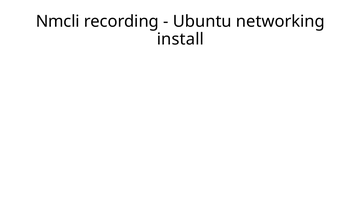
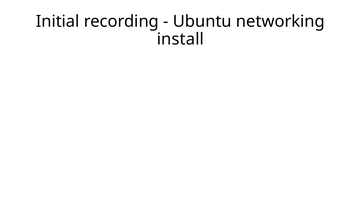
Nmcli: Nmcli -> Initial (58, 21)
